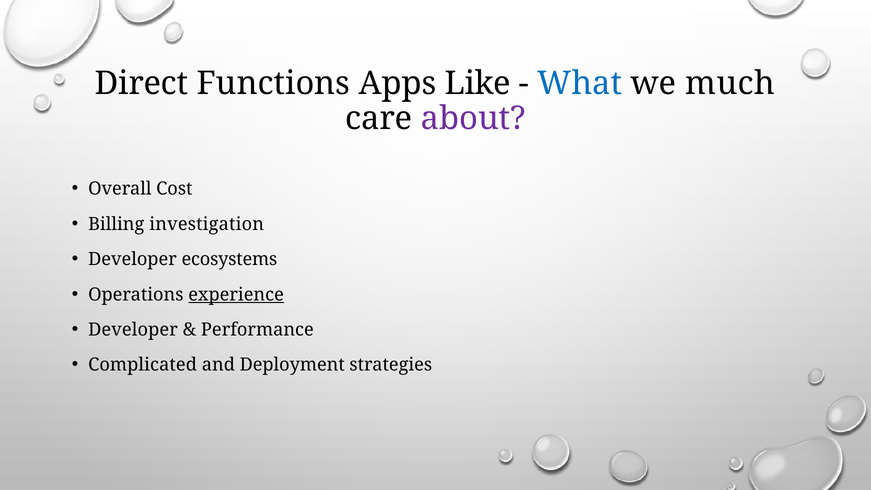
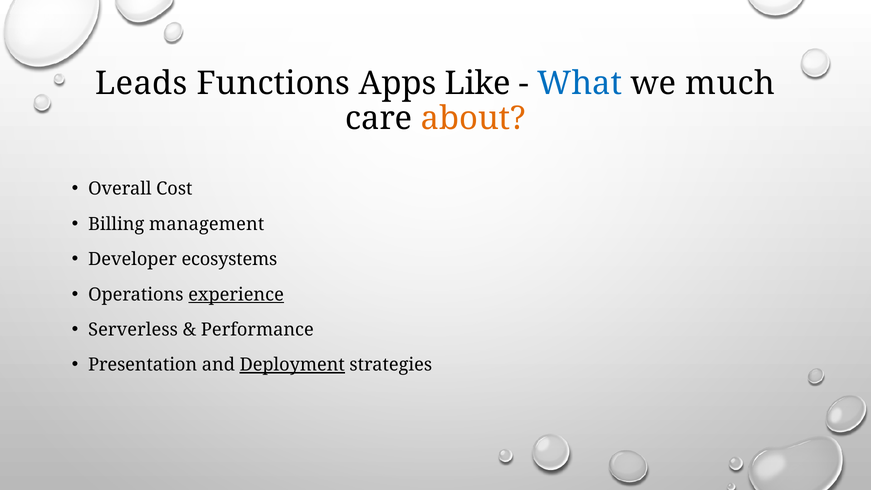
Direct: Direct -> Leads (141, 83)
about colour: purple -> orange (473, 119)
investigation: investigation -> management (207, 224)
Developer: Developer -> Serverless (133, 330)
Complicated: Complicated -> Presentation (143, 365)
Deployment underline: none -> present (292, 365)
